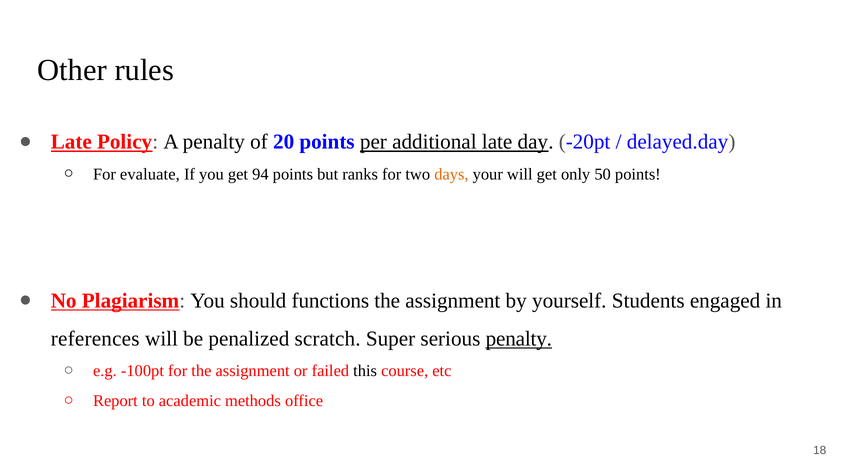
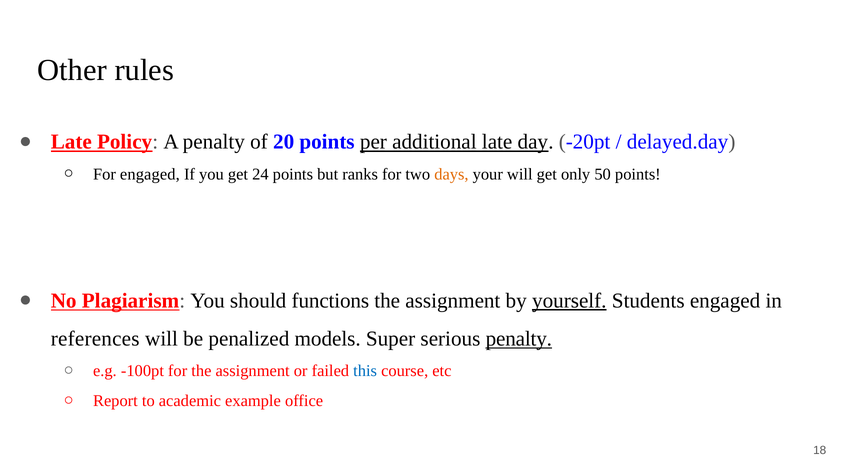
For evaluate: evaluate -> engaged (150, 174)
94: 94 -> 24 (260, 174)
yourself underline: none -> present (569, 301)
scratch: scratch -> models (328, 339)
this colour: black -> blue (365, 371)
methods: methods -> example (253, 401)
